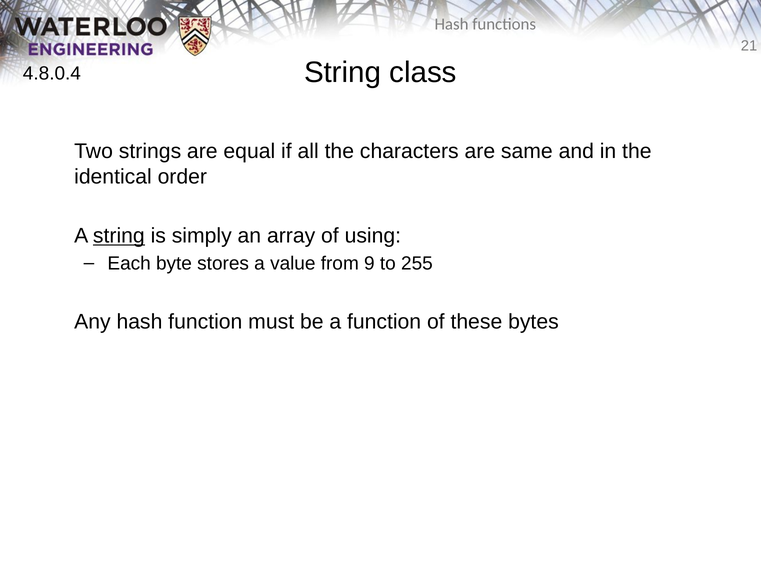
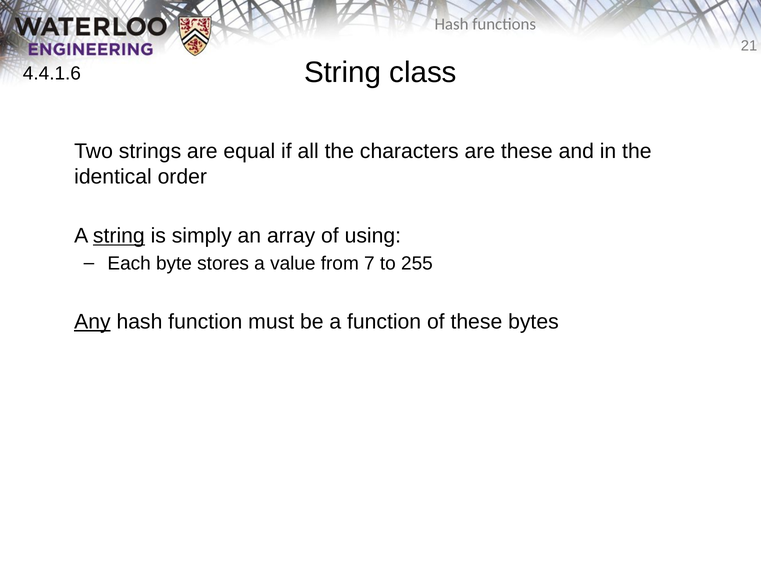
4.8.0.4: 4.8.0.4 -> 4.4.1.6 (52, 73)
are same: same -> these (527, 151)
9: 9 -> 7 (369, 263)
Any underline: none -> present (92, 322)
